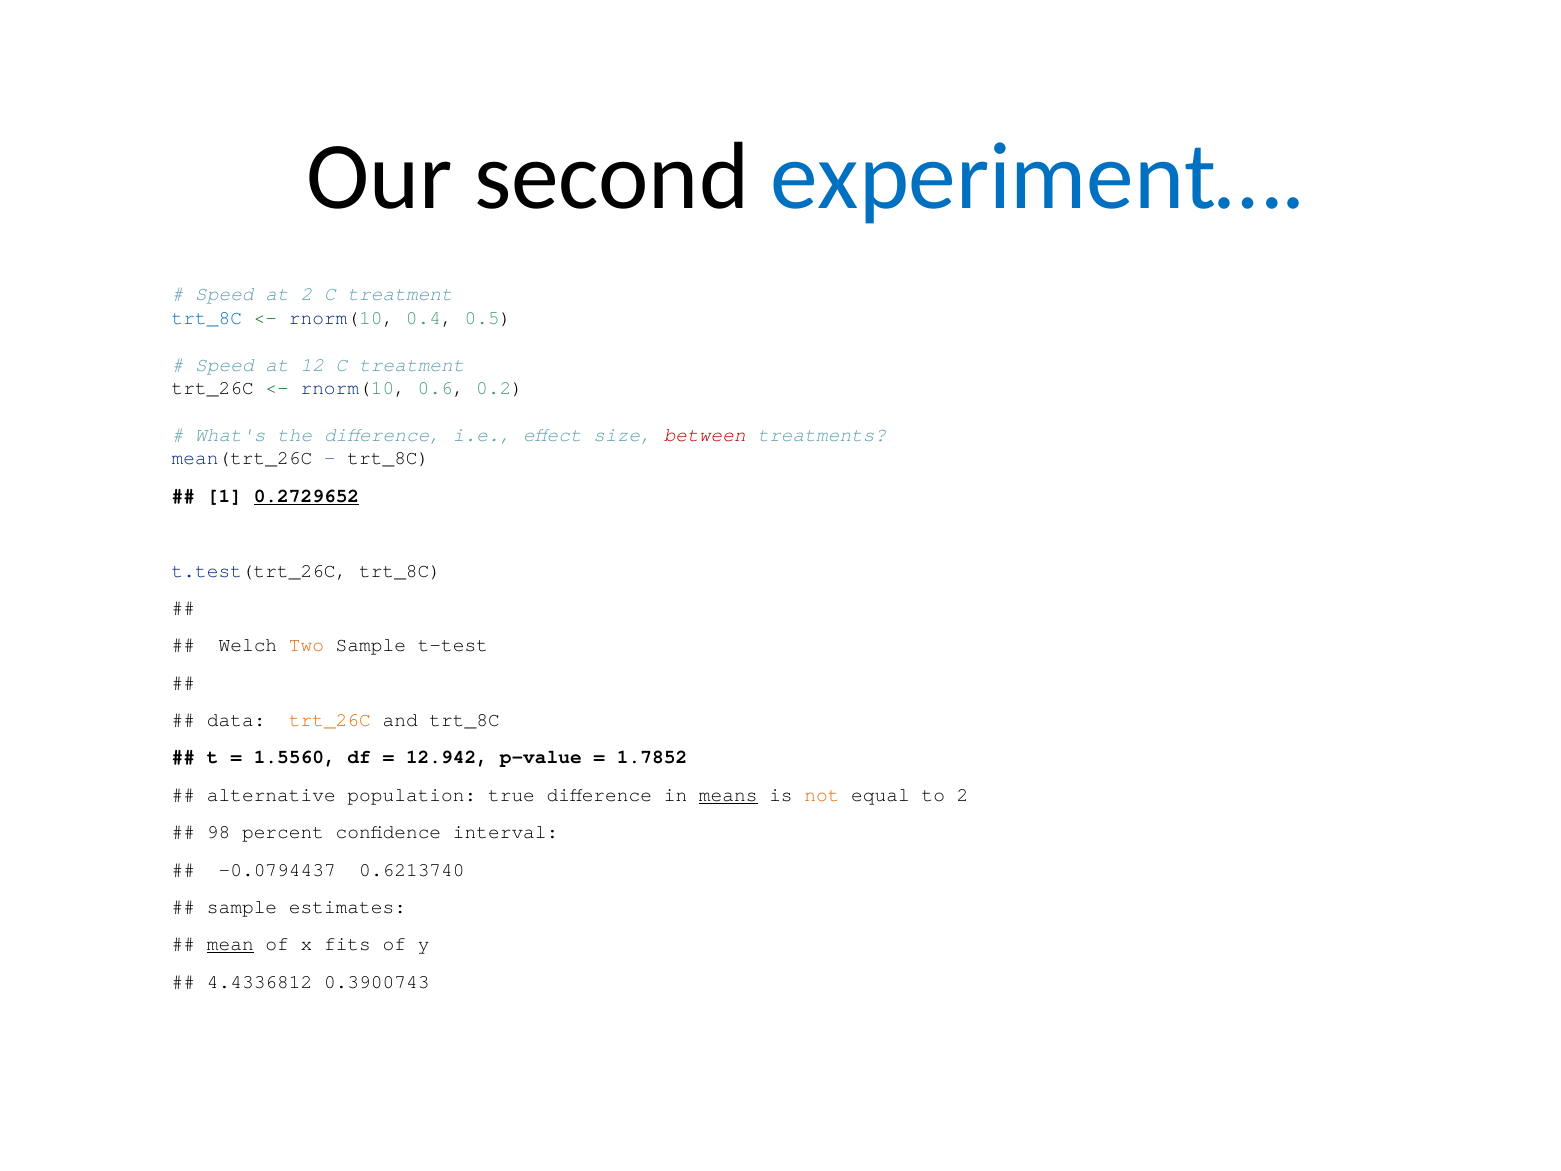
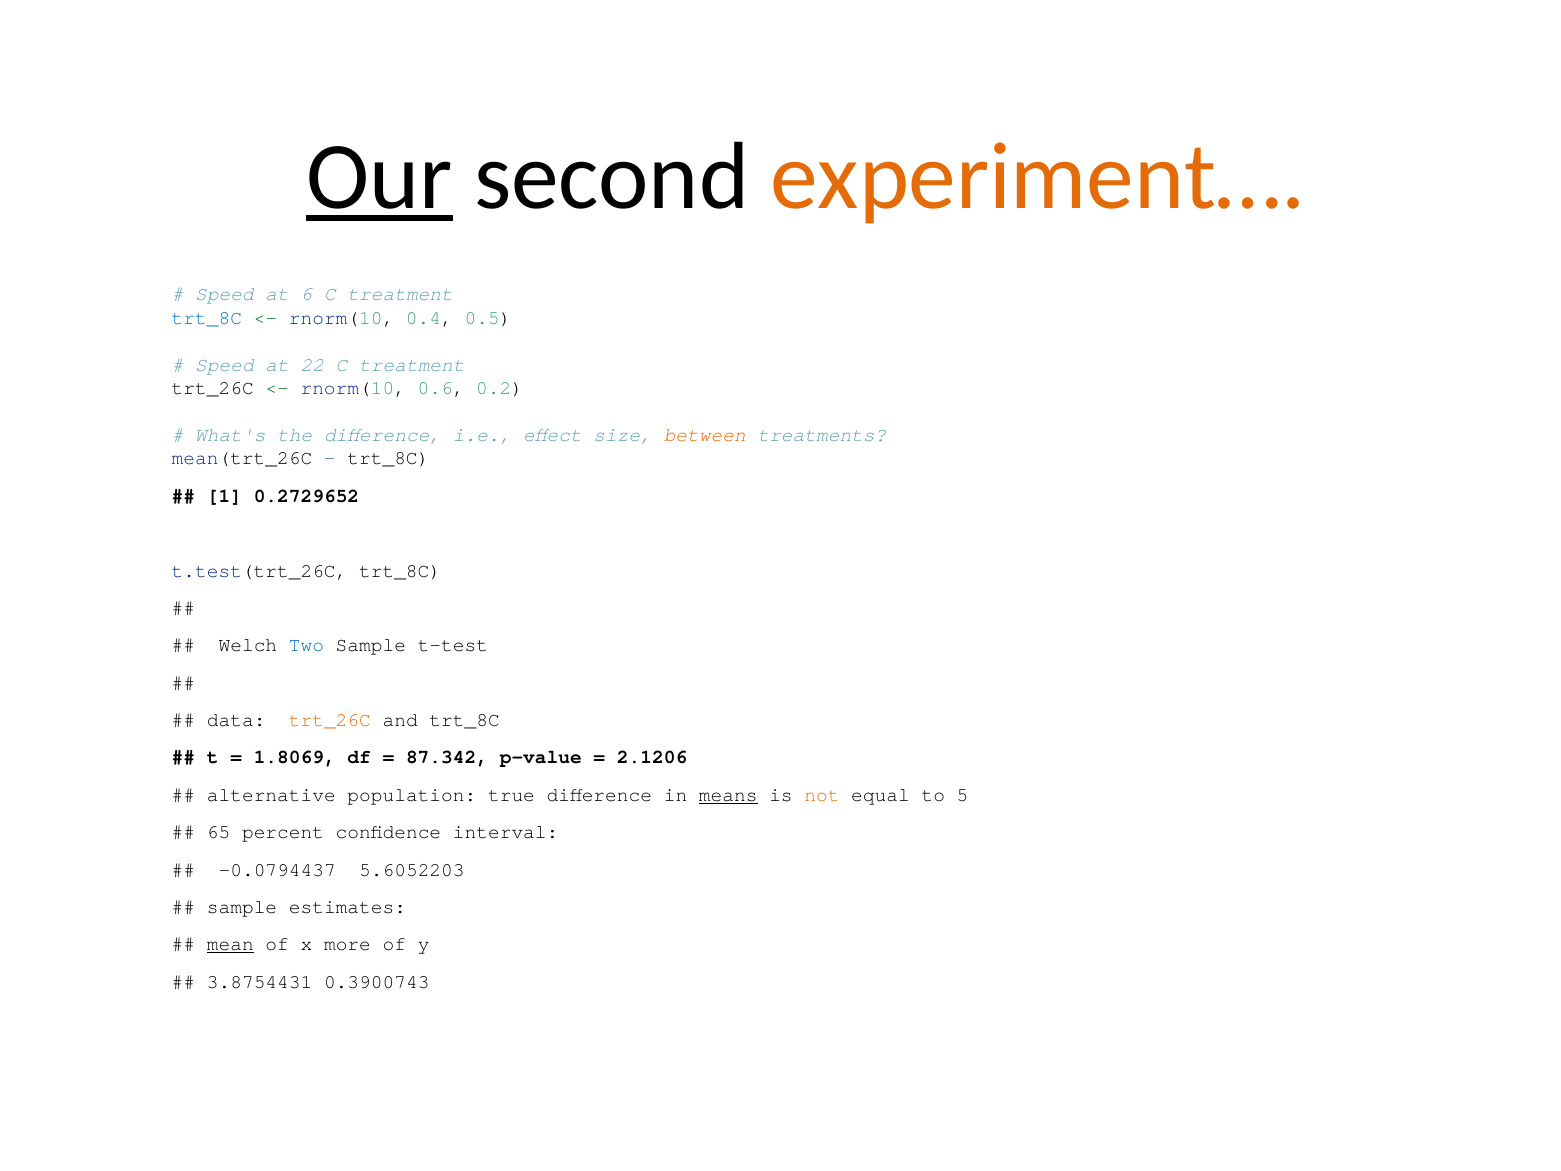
Our underline: none -> present (380, 177)
experiment… colour: blue -> orange (1038, 177)
at 2: 2 -> 6 (306, 294)
12: 12 -> 22 (312, 365)
between colour: red -> orange (705, 435)
0.2729652 underline: present -> none (306, 496)
Two colour: orange -> blue (306, 645)
1.5560: 1.5560 -> 1.8069 (295, 757)
12.942: 12.942 -> 87.342 (447, 757)
1.7852: 1.7852 -> 2.1206 (652, 757)
to 2: 2 -> 5 (963, 795)
98: 98 -> 65 (219, 832)
0.6213740: 0.6213740 -> 5.6052203 (412, 869)
fits: fits -> more (347, 944)
4.4336812: 4.4336812 -> 3.8754431 (260, 982)
